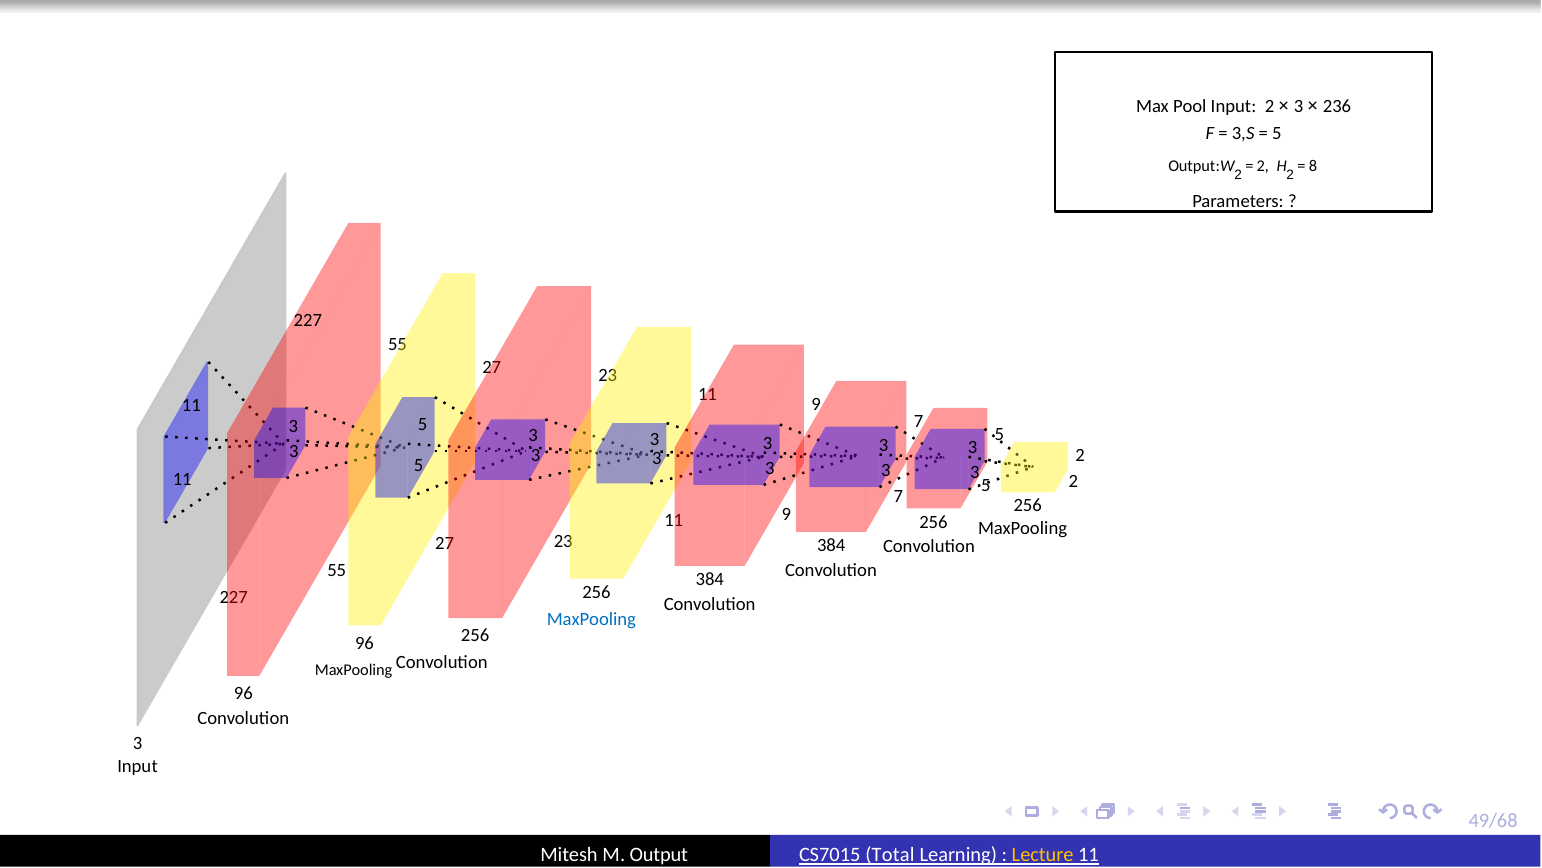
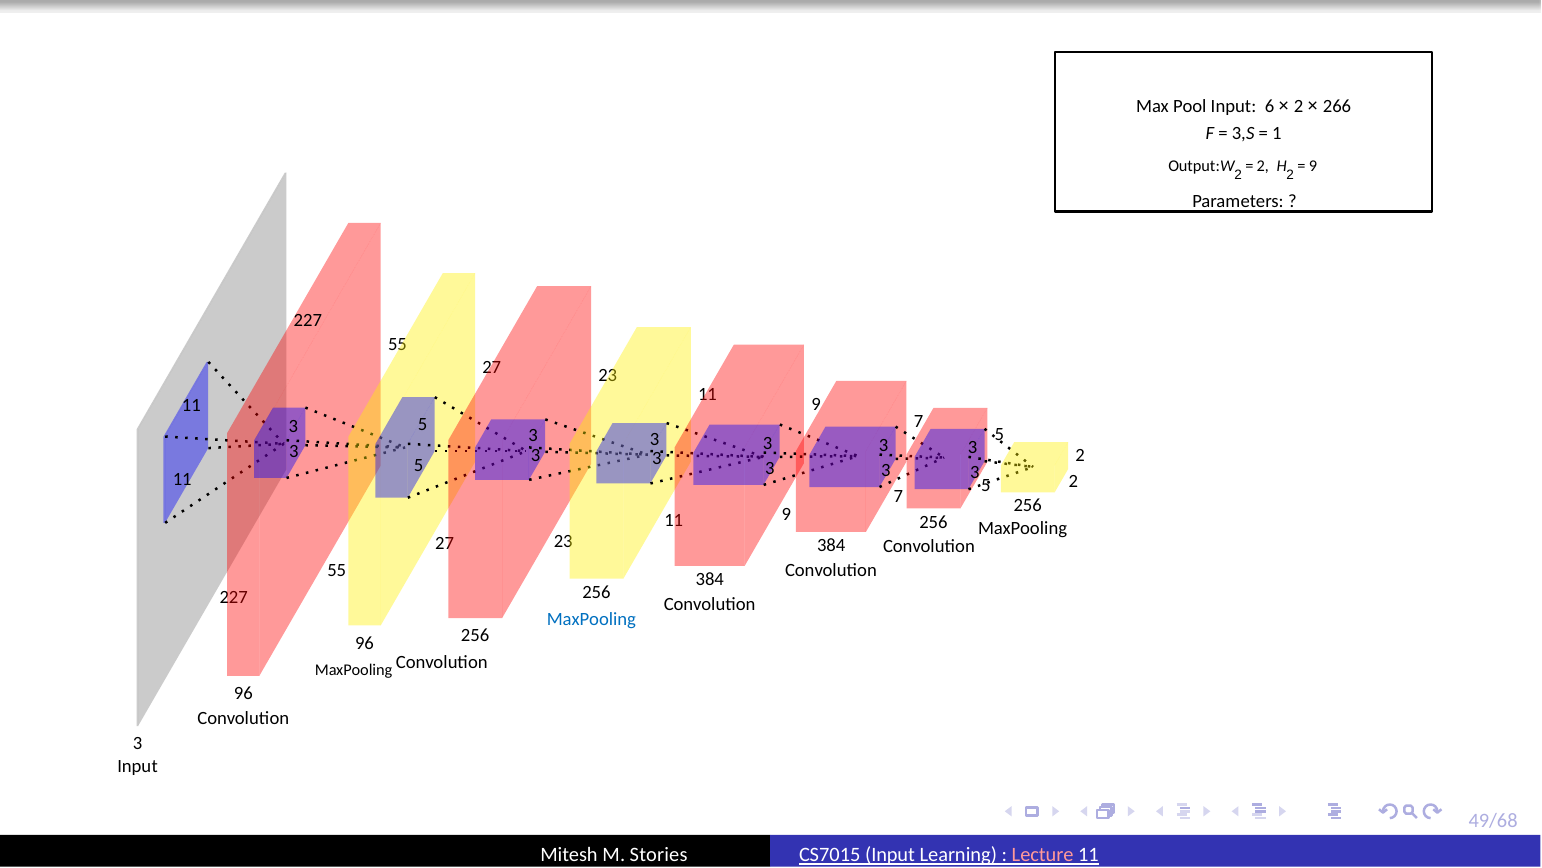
Input 2: 2 -> 6 (1270, 106)
3: 3 -> 2 (1299, 106)
236: 236 -> 266 (1337, 106)
5: 5 -> 1 (1277, 133)
8: 8 -> 9 (1313, 166)
Output: Output -> Stories (659, 854)
CS7015 Total: Total -> Input (890, 854)
Lecture colour: yellow -> pink (1043, 854)
